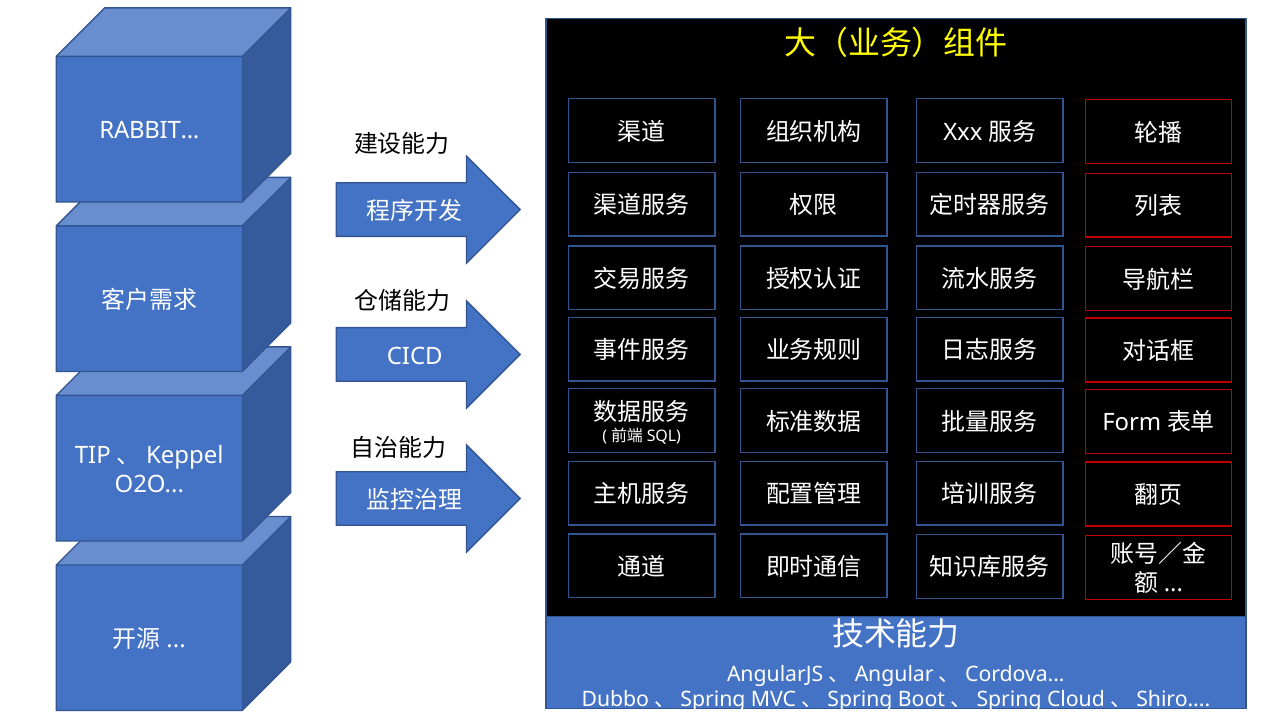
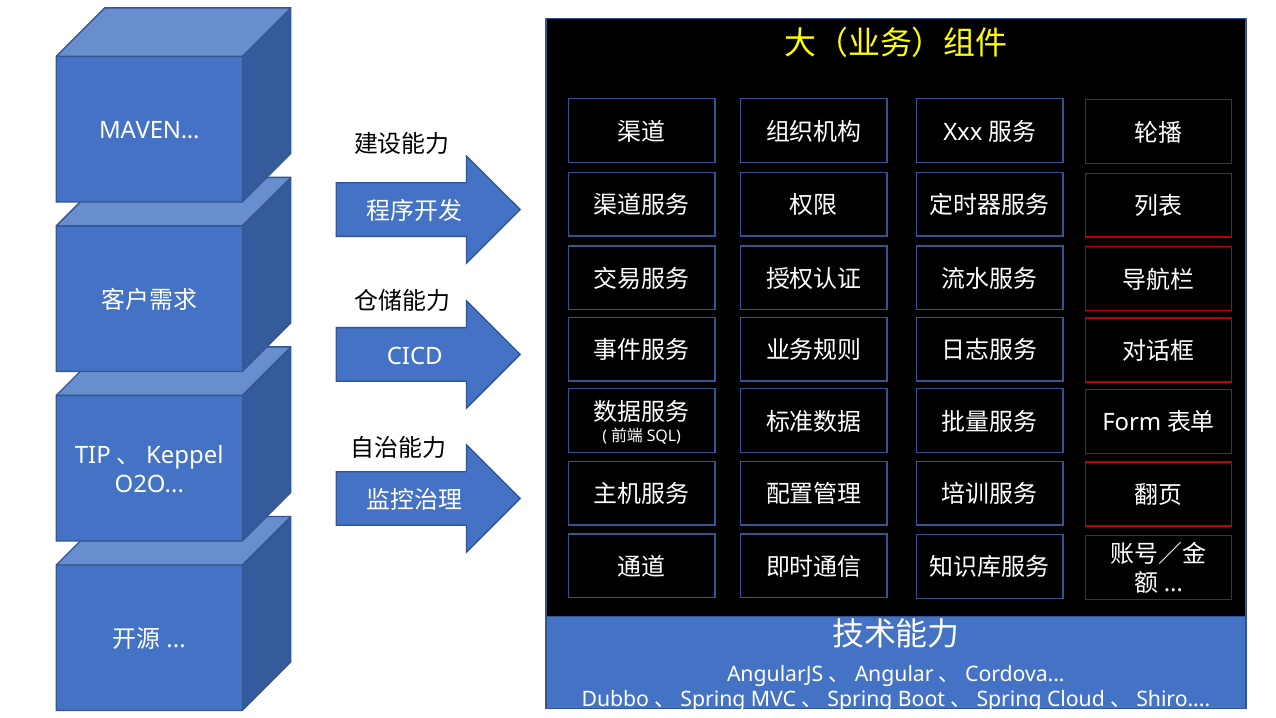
RABBIT: RABBIT -> MAVEN (149, 131)
